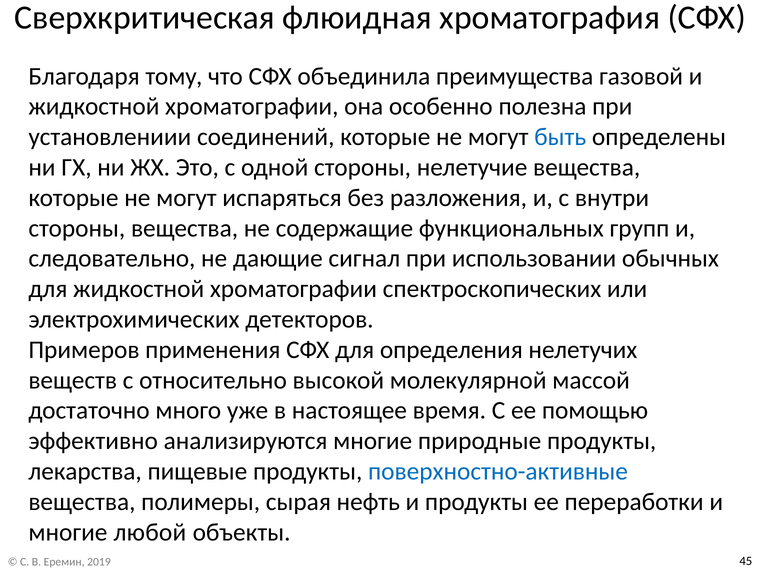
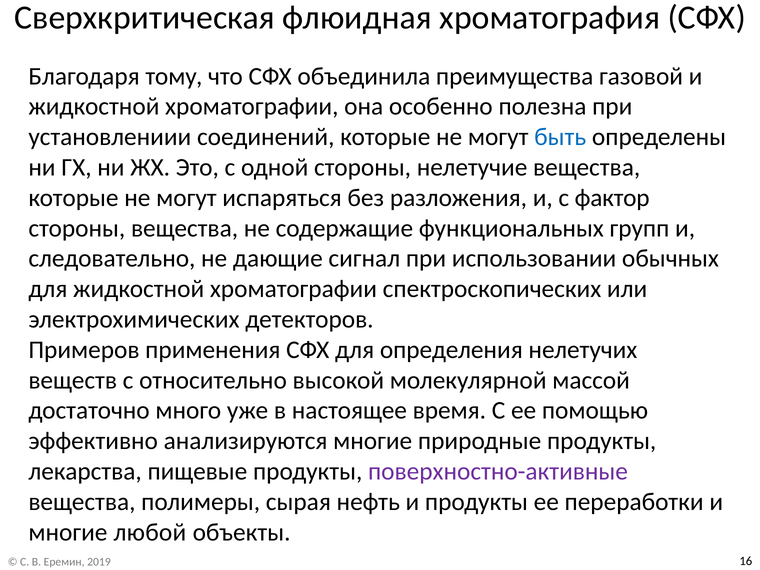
внутри: внутри -> фактор (612, 198)
поверхностно-активные colour: blue -> purple (498, 471)
45: 45 -> 16 (746, 561)
